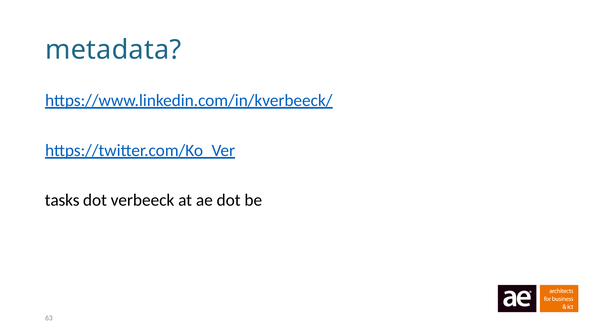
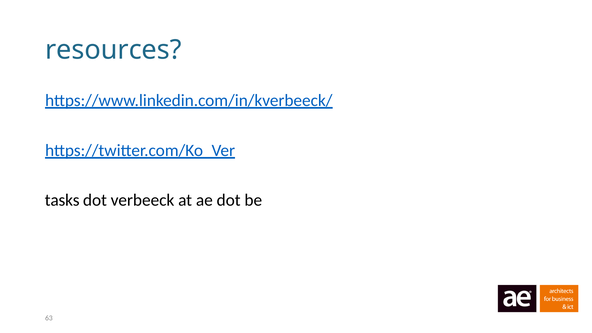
metadata: metadata -> resources (113, 50)
